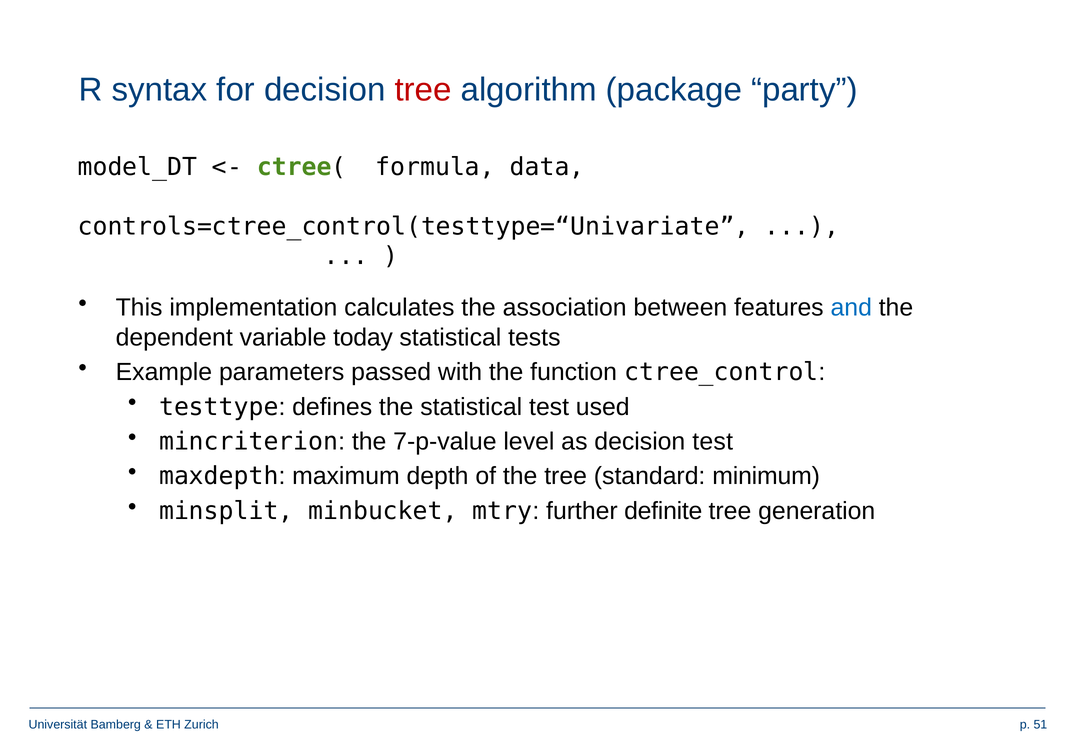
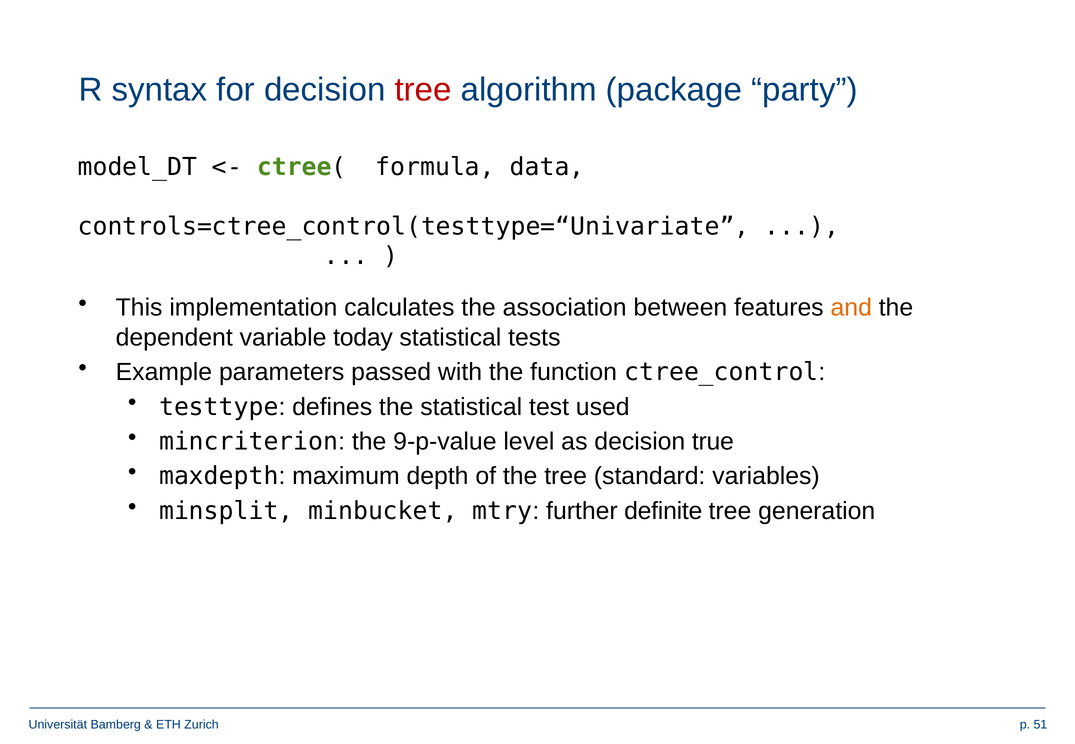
and colour: blue -> orange (851, 308)
7-p-value: 7-p-value -> 9-p-value (445, 442)
decision test: test -> true (713, 442)
minimum: minimum -> variables (766, 476)
